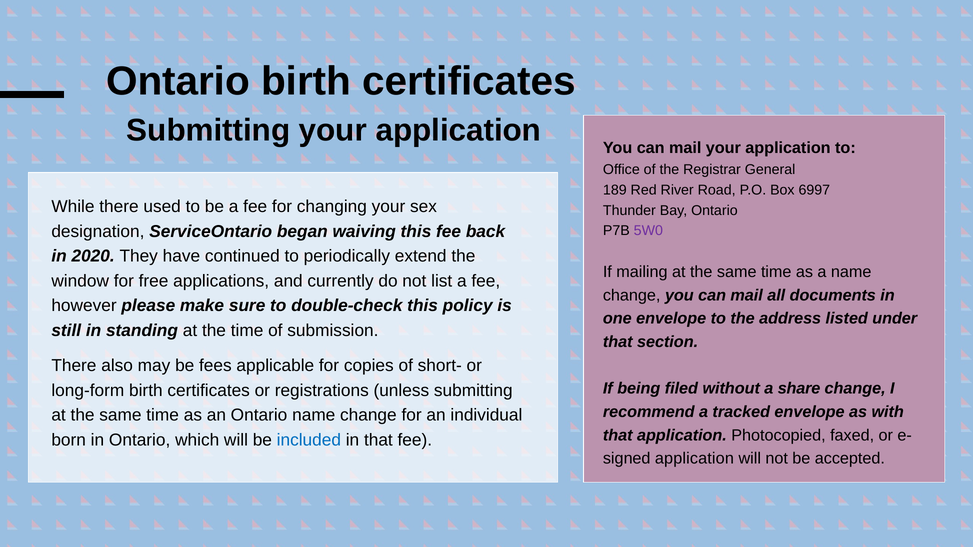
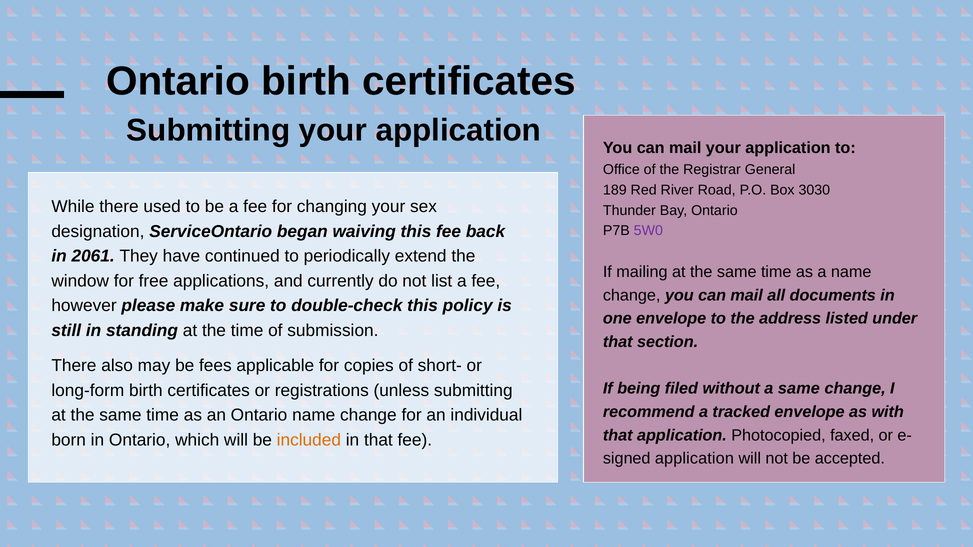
6997: 6997 -> 3030 (814, 190)
2020: 2020 -> 2061 (93, 256)
a share: share -> same (799, 389)
included colour: blue -> orange (309, 440)
